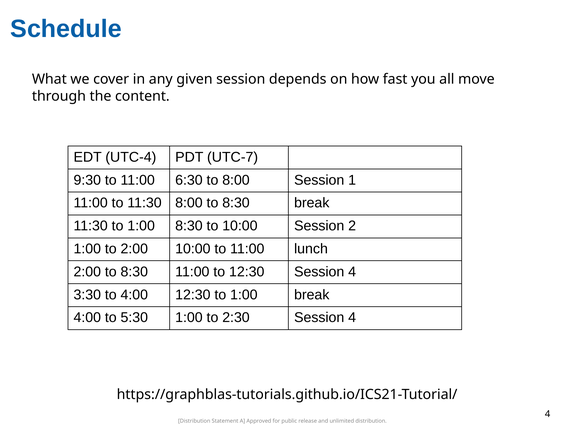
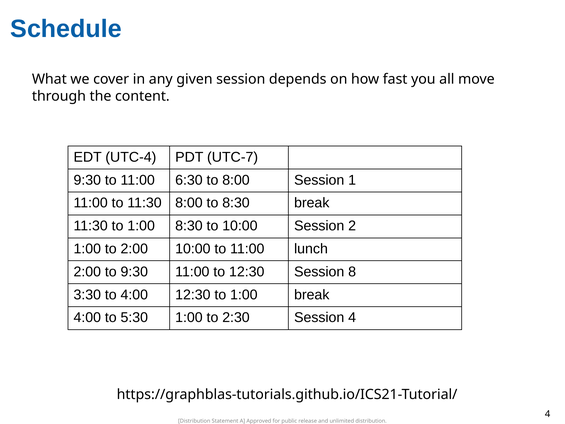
2:00 to 8:30: 8:30 -> 9:30 (134, 272)
12:30 Session 4: 4 -> 8 (352, 272)
